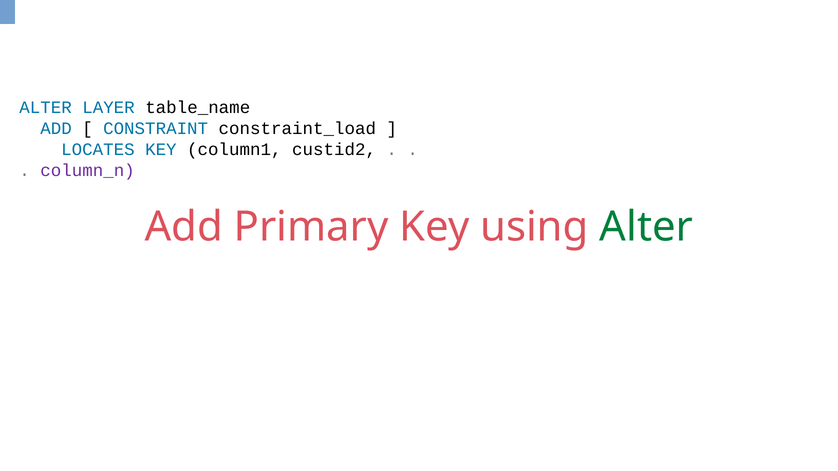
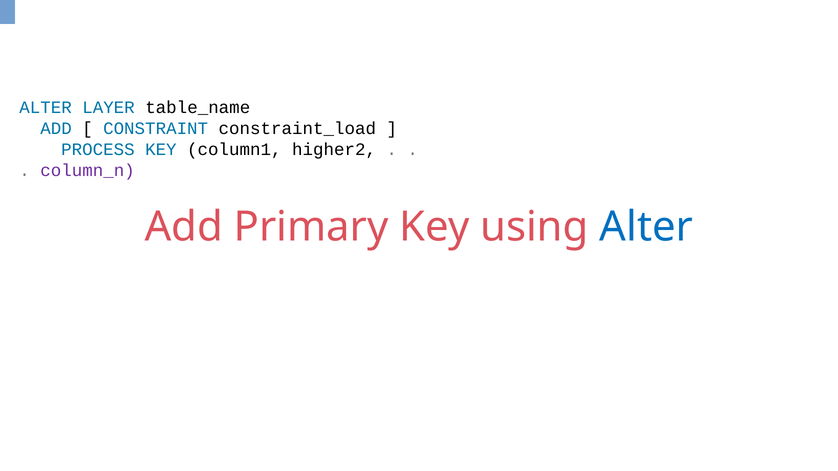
LOCATES: LOCATES -> PROCESS (98, 150)
custid2: custid2 -> higher2 (334, 150)
Alter colour: green -> blue (646, 227)
